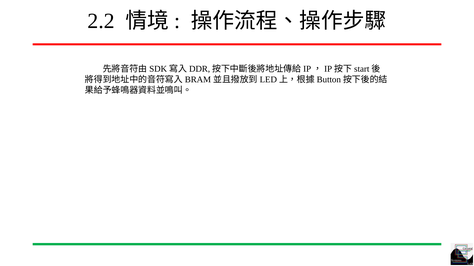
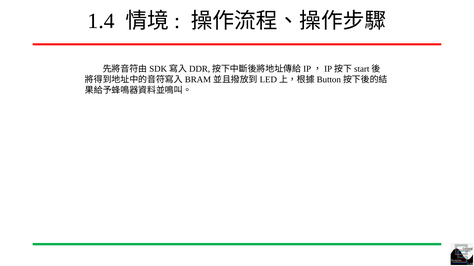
2.2: 2.2 -> 1.4 (101, 21)
